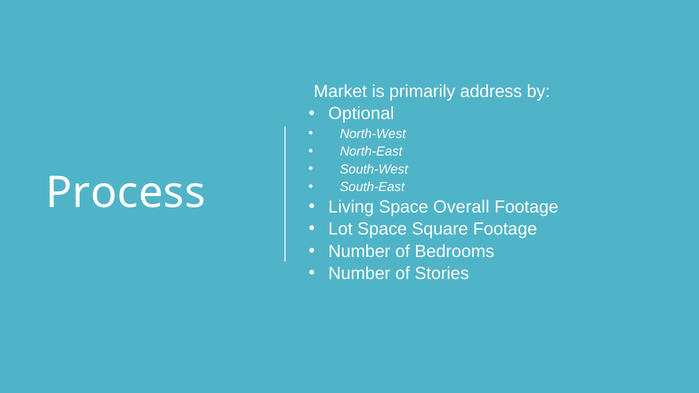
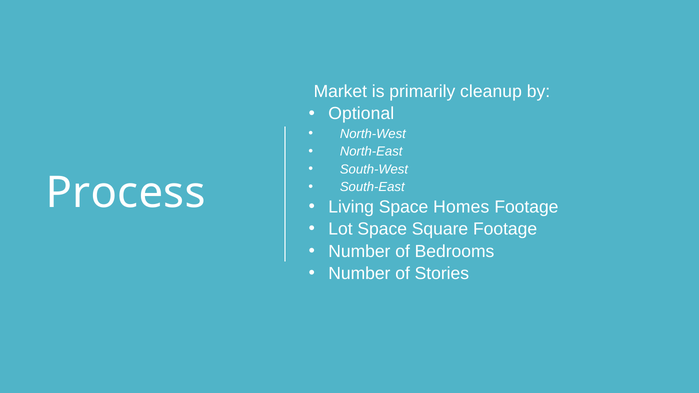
address: address -> cleanup (491, 92)
Overall: Overall -> Homes (461, 207)
